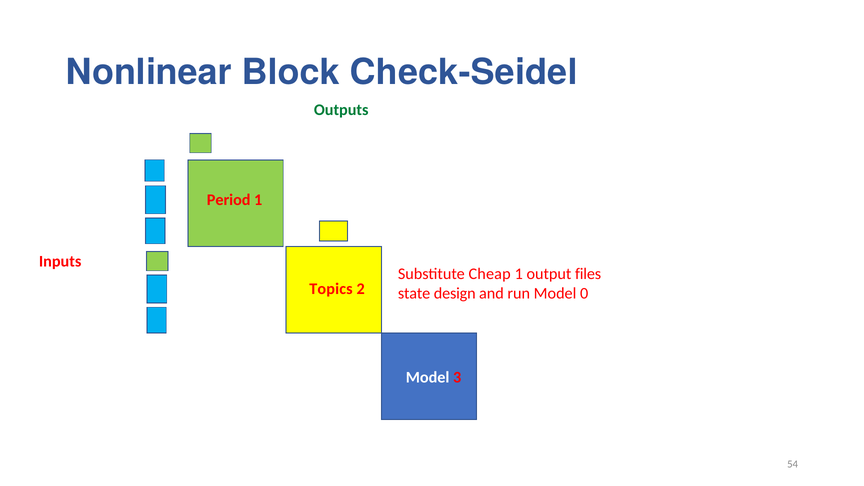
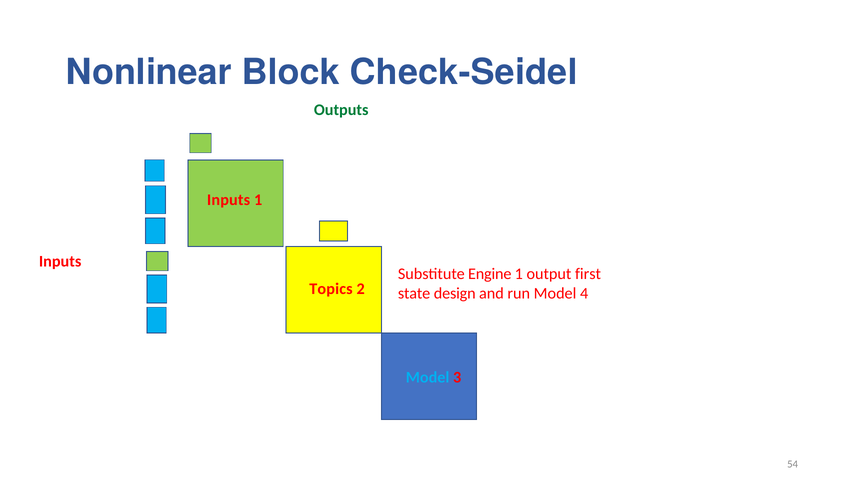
Period: Period -> Inputs (229, 200)
Cheap: Cheap -> Engine (490, 274)
files: files -> first (588, 274)
0: 0 -> 4 (584, 293)
Model colour: white -> light blue (428, 377)
